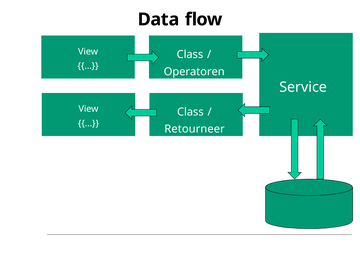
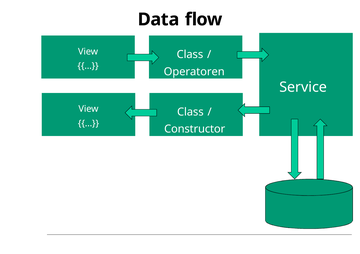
Retourneer: Retourneer -> Constructor (195, 129)
